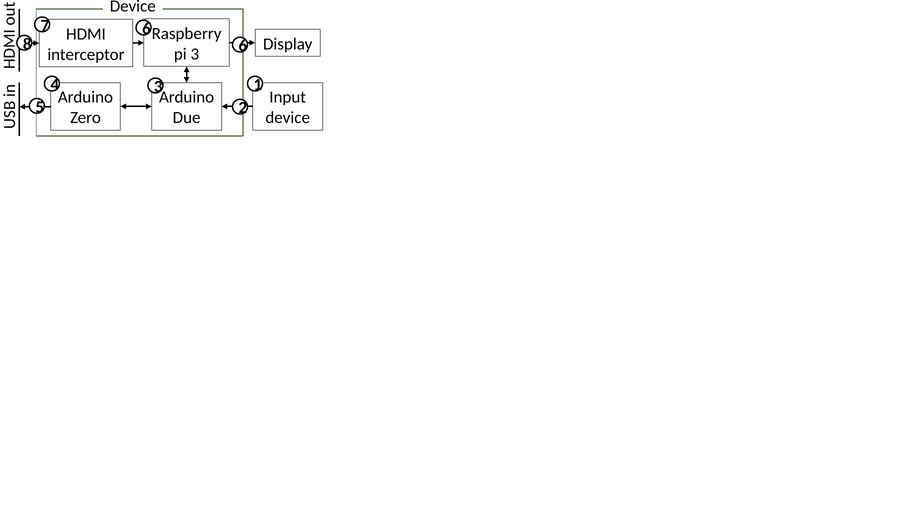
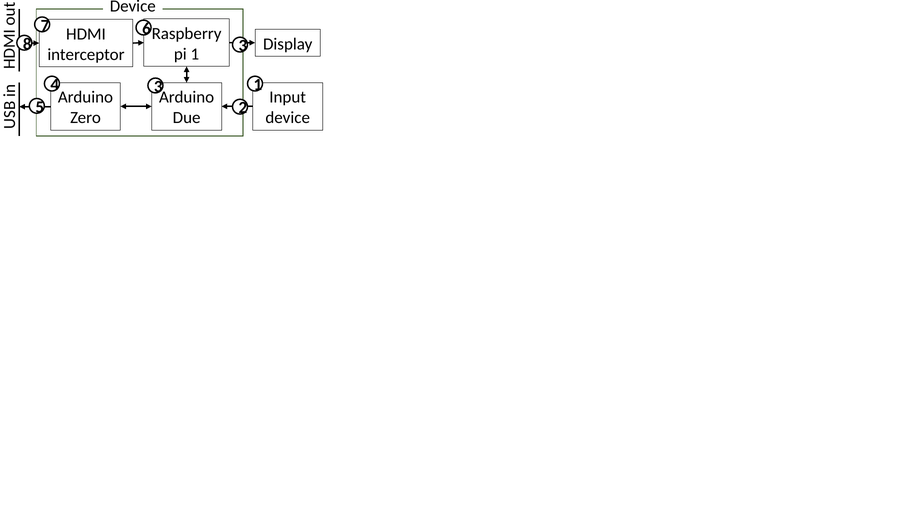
8 6: 6 -> 3 (243, 46)
pi 3: 3 -> 1 (195, 54)
